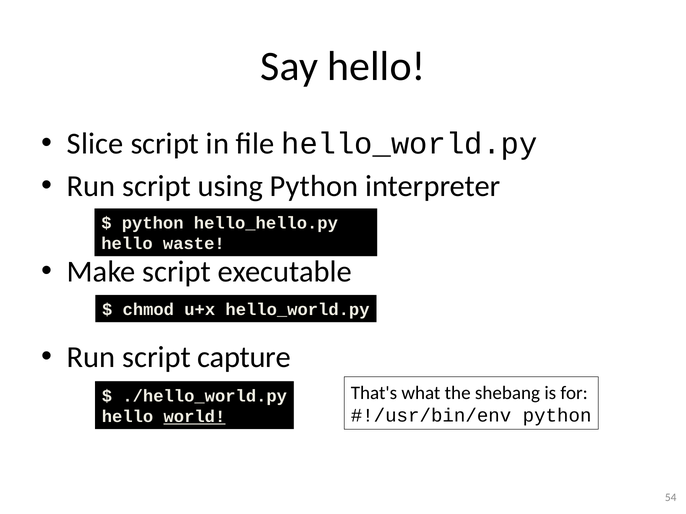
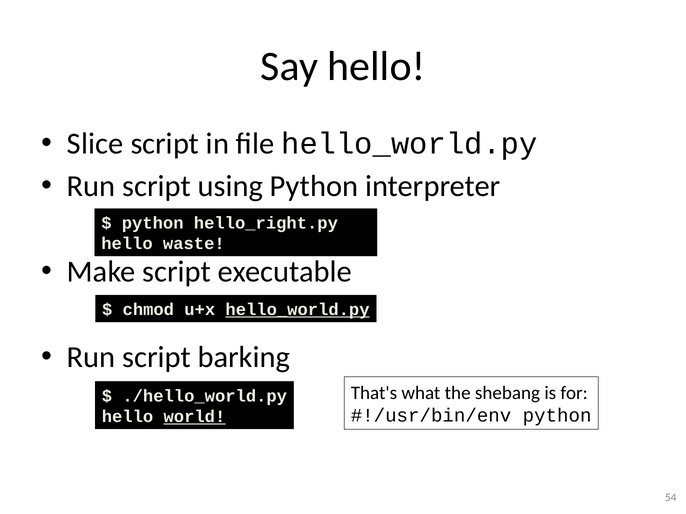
hello_hello.py: hello_hello.py -> hello_right.py (266, 223)
hello_world.py underline: none -> present (298, 310)
capture: capture -> barking (244, 357)
